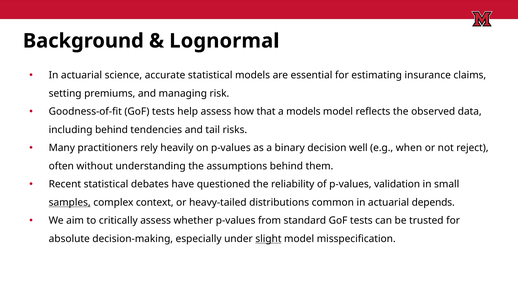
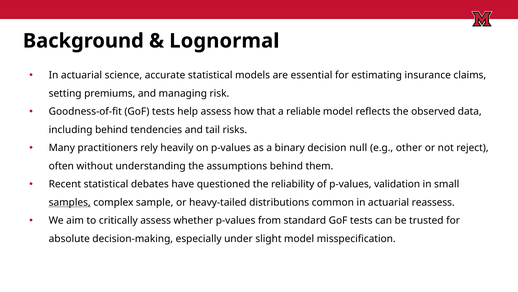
a models: models -> reliable (303, 111)
well: well -> null (358, 148)
when: when -> other (409, 148)
context: context -> sample (155, 202)
depends: depends -> reassess (433, 202)
slight underline: present -> none (268, 238)
